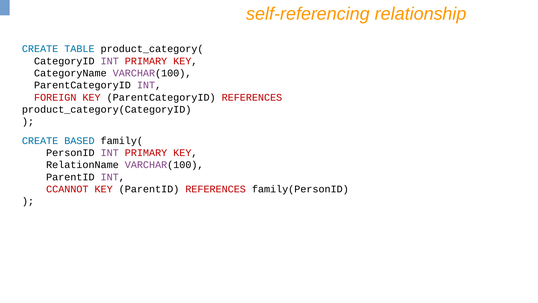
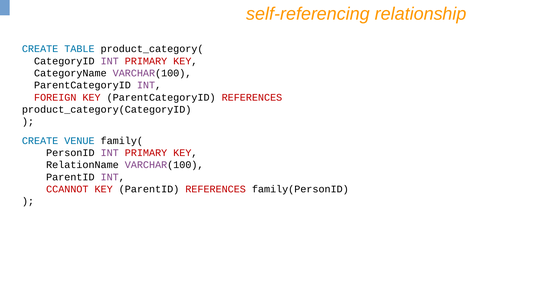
BASED: BASED -> VENUE (79, 141)
